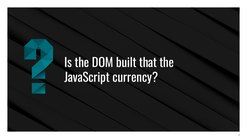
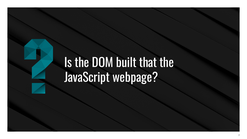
currency: currency -> webpage (135, 78)
